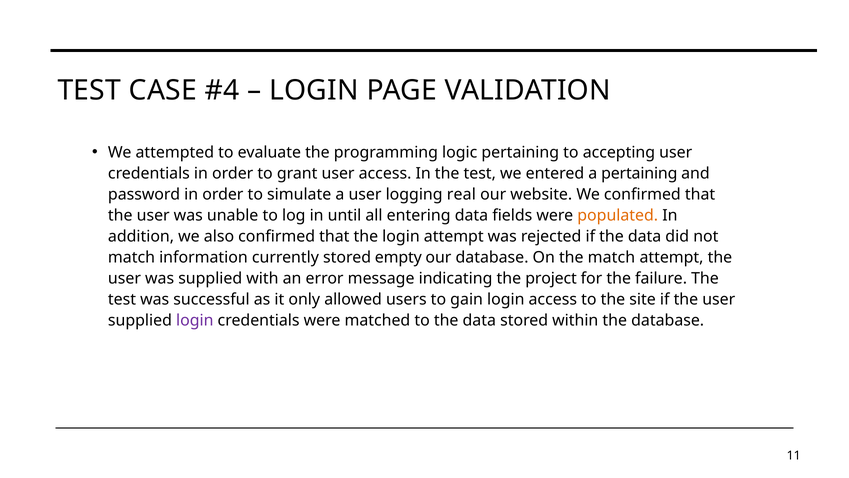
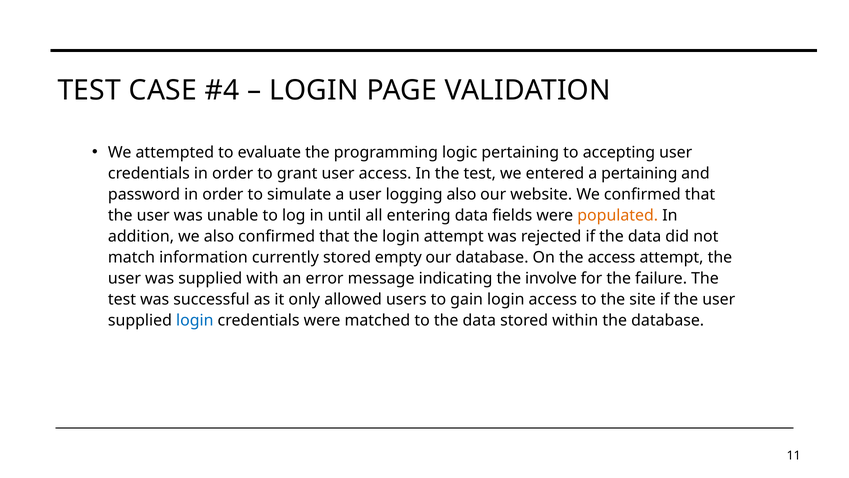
logging real: real -> also (461, 194)
the match: match -> access (612, 257)
project: project -> involve (551, 278)
login colour: purple -> blue (195, 320)
